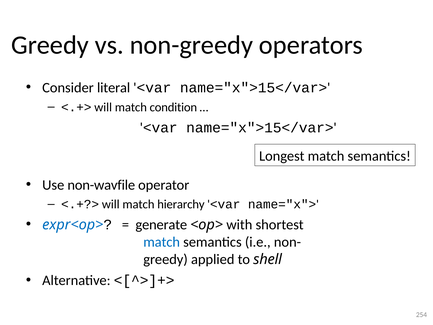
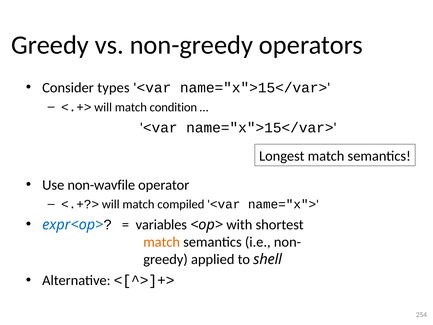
literal: literal -> types (113, 88)
hierarchy: hierarchy -> compiled (181, 204)
generate: generate -> variables (161, 225)
match colour: blue -> orange (162, 242)
